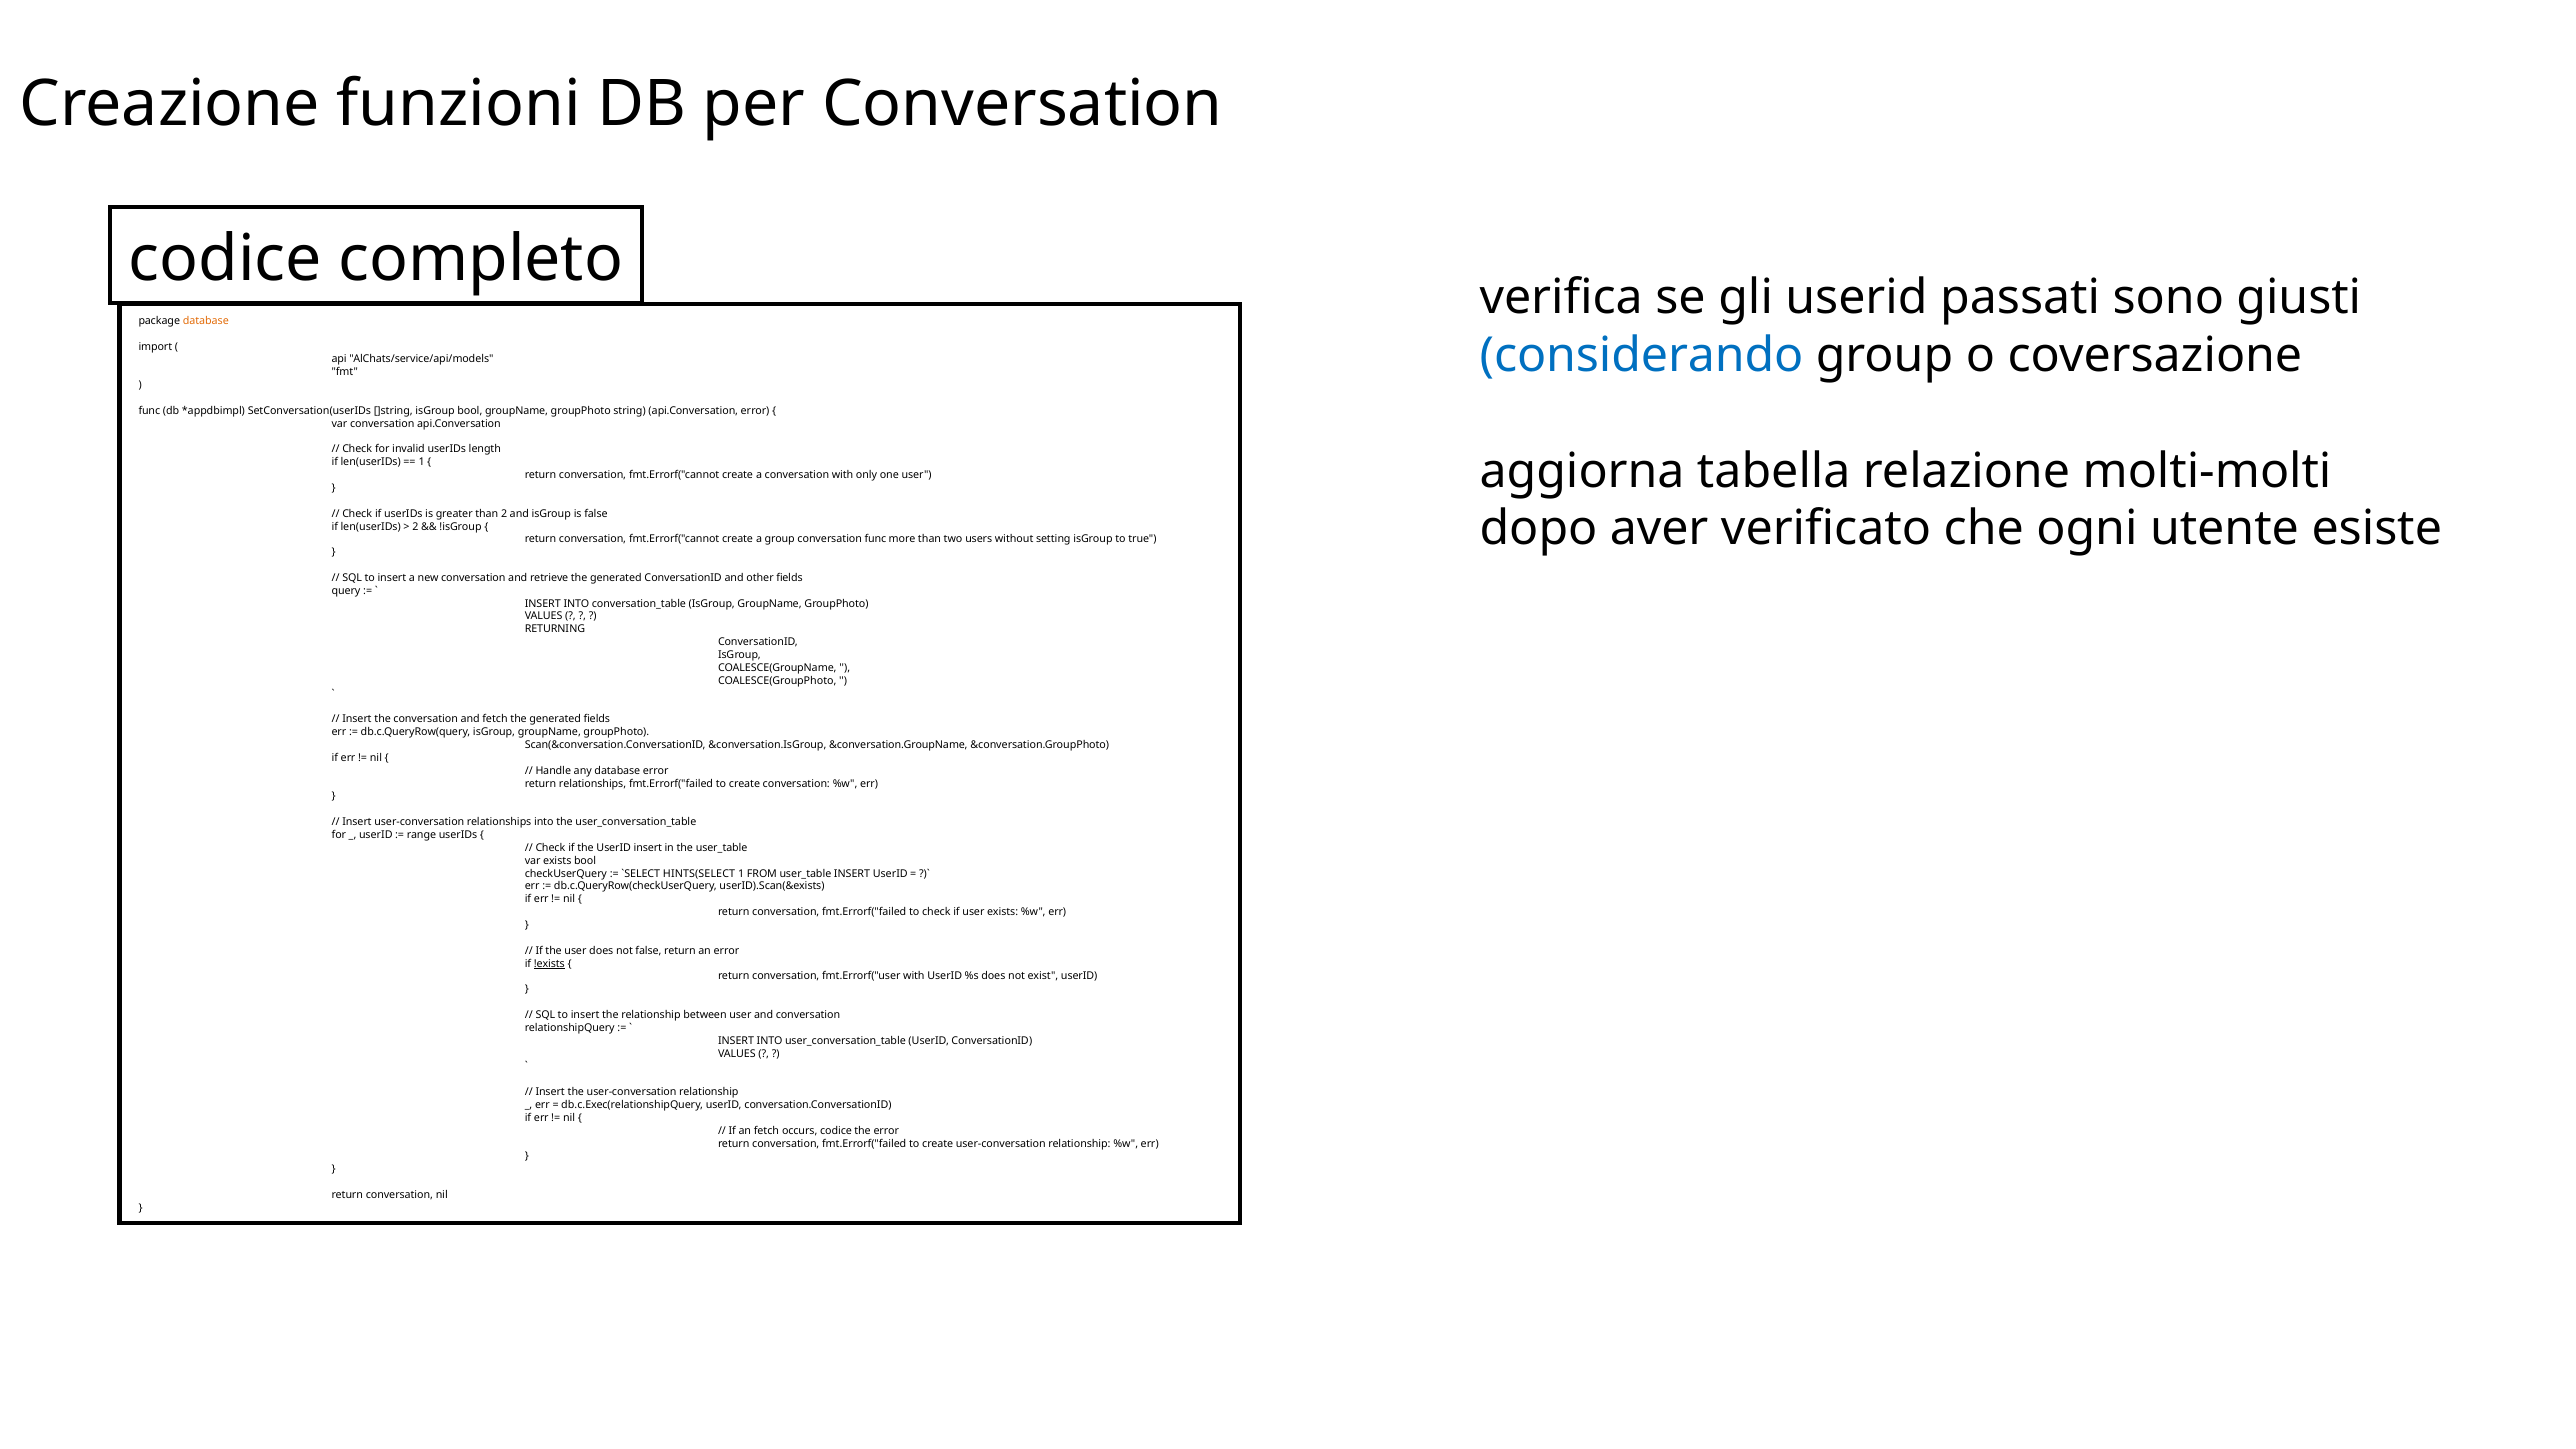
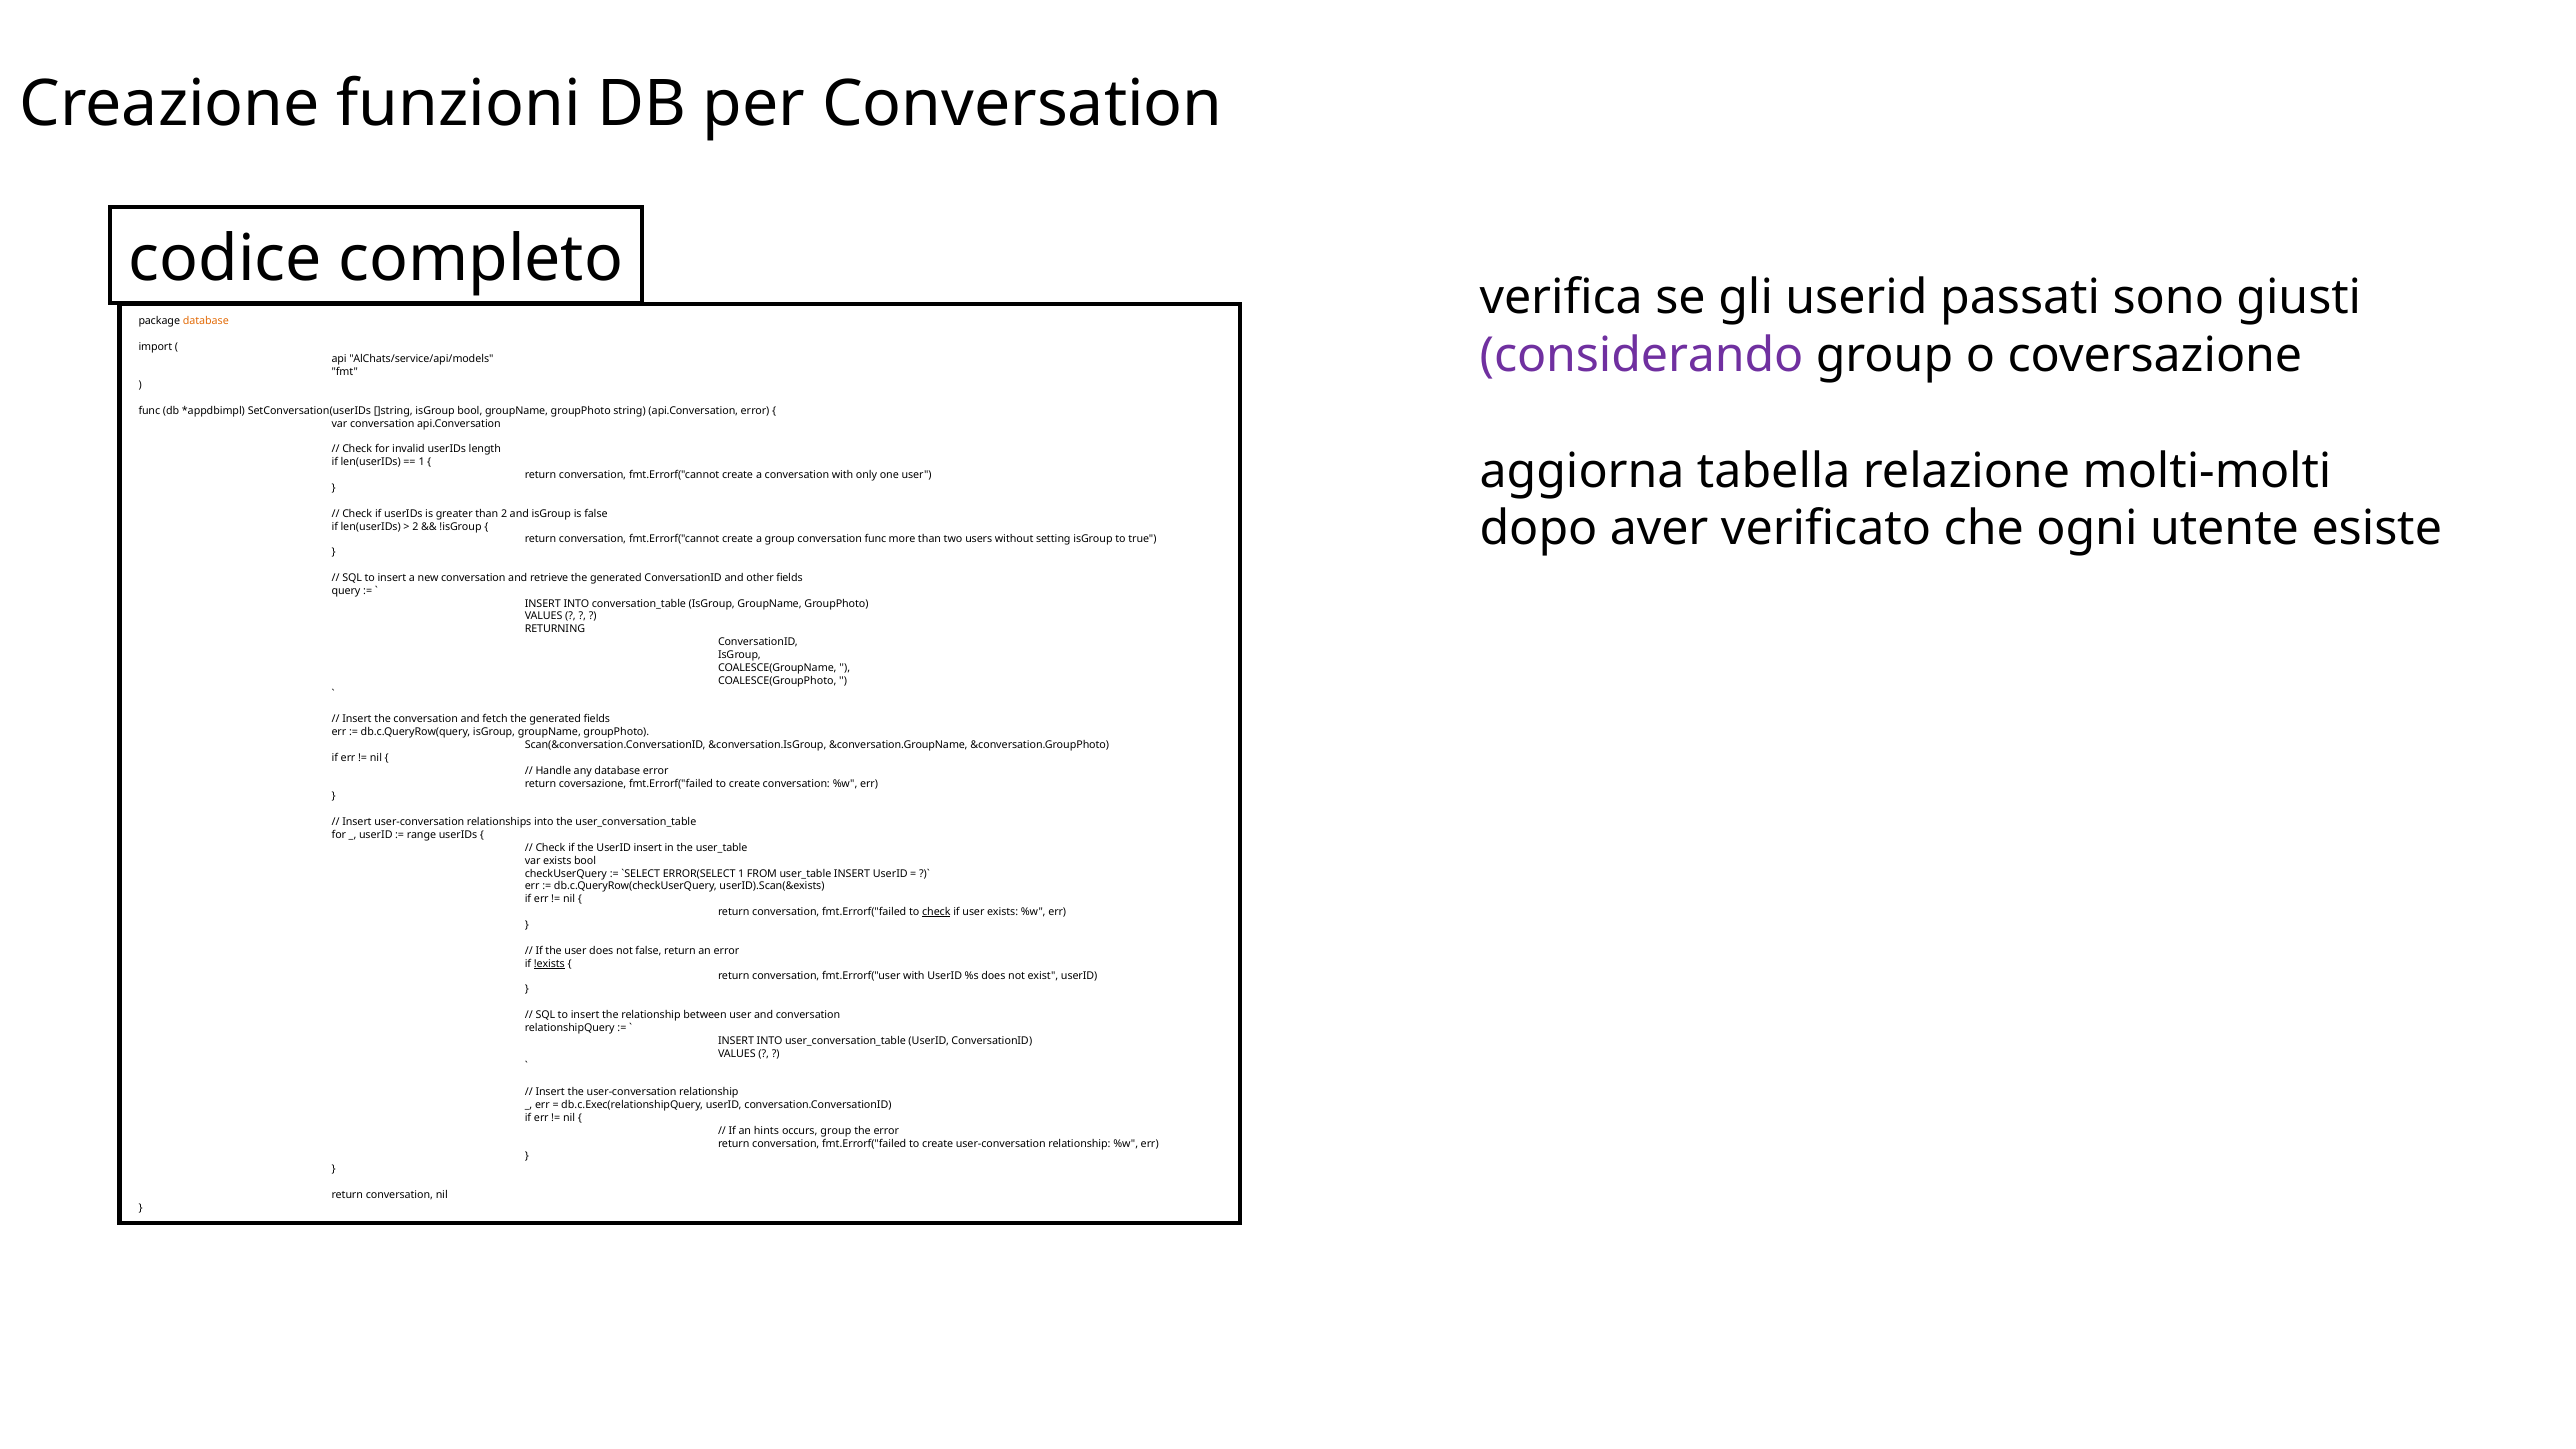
considerando colour: blue -> purple (1642, 355)
return relationships: relationships -> coversazione (593, 784)
HINTS(SELECT: HINTS(SELECT -> ERROR(SELECT (699, 874)
check underline: none -> present (936, 912)
an fetch: fetch -> hints (766, 1131)
occurs codice: codice -> group (836, 1131)
